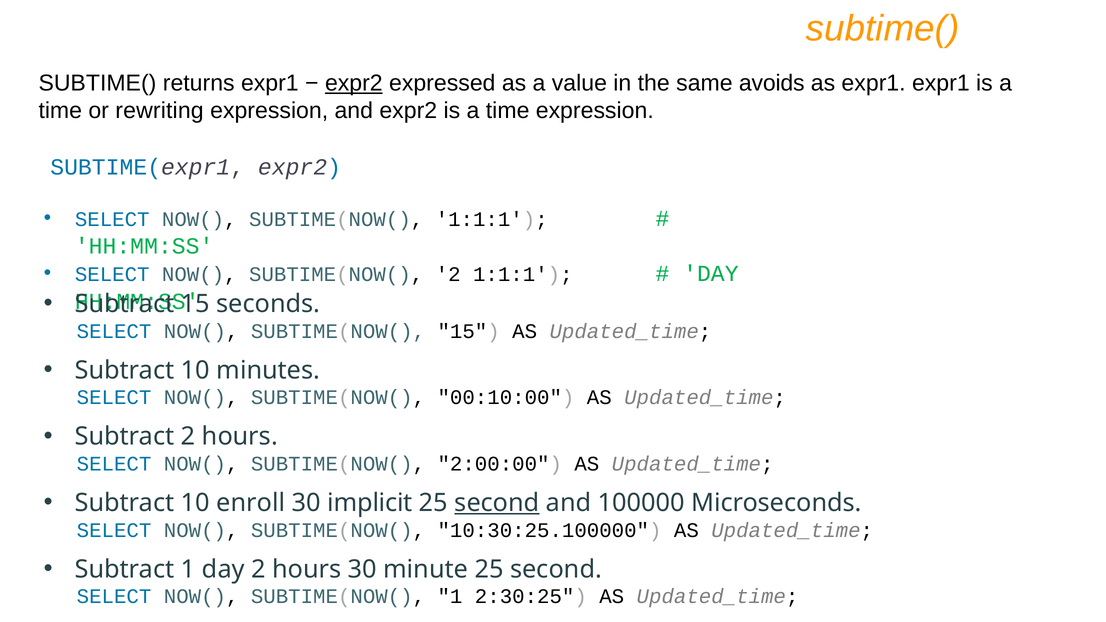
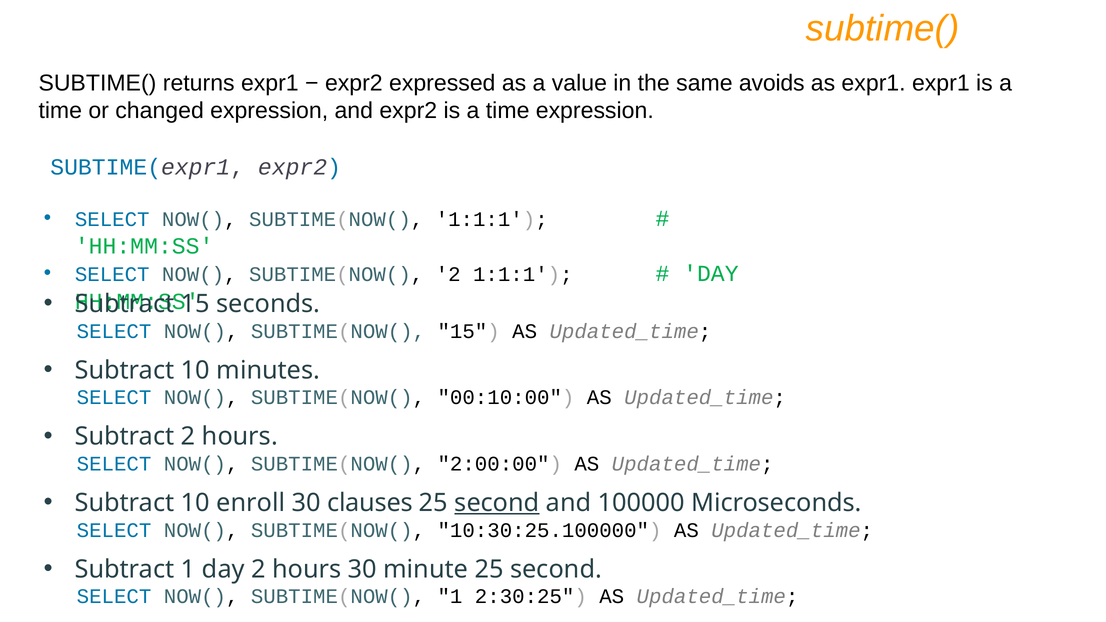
expr2 underline: present -> none (354, 83)
rewriting: rewriting -> changed (160, 111)
implicit: implicit -> clauses (370, 503)
